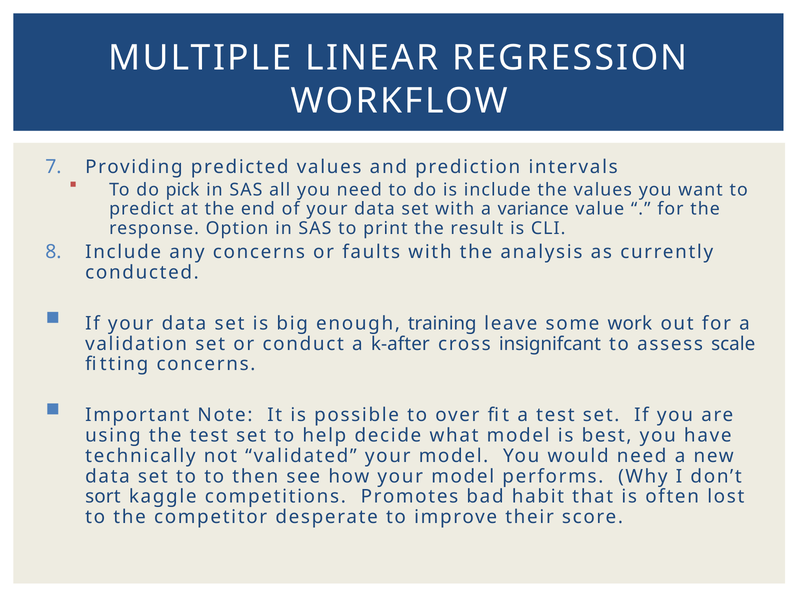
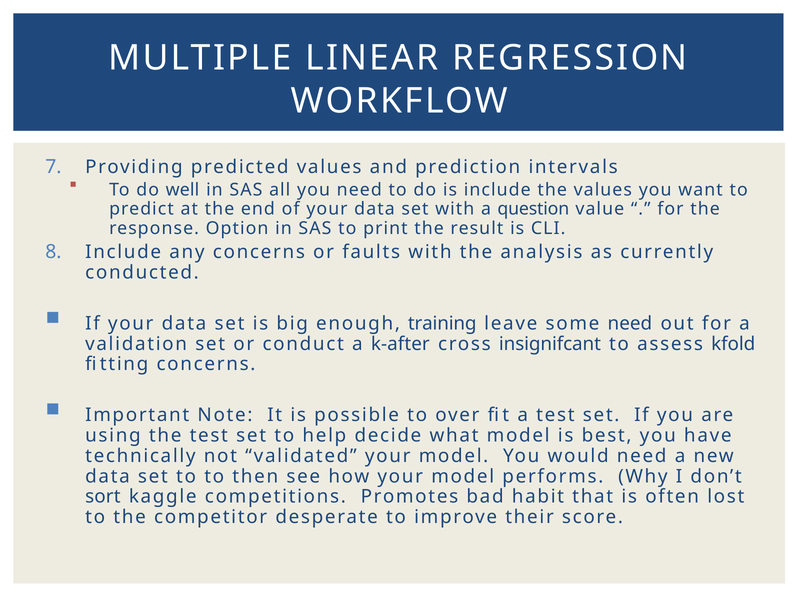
pick: pick -> well (183, 190)
variance: variance -> question (533, 209)
some work: work -> need (630, 324)
scale: scale -> kfold (733, 344)
